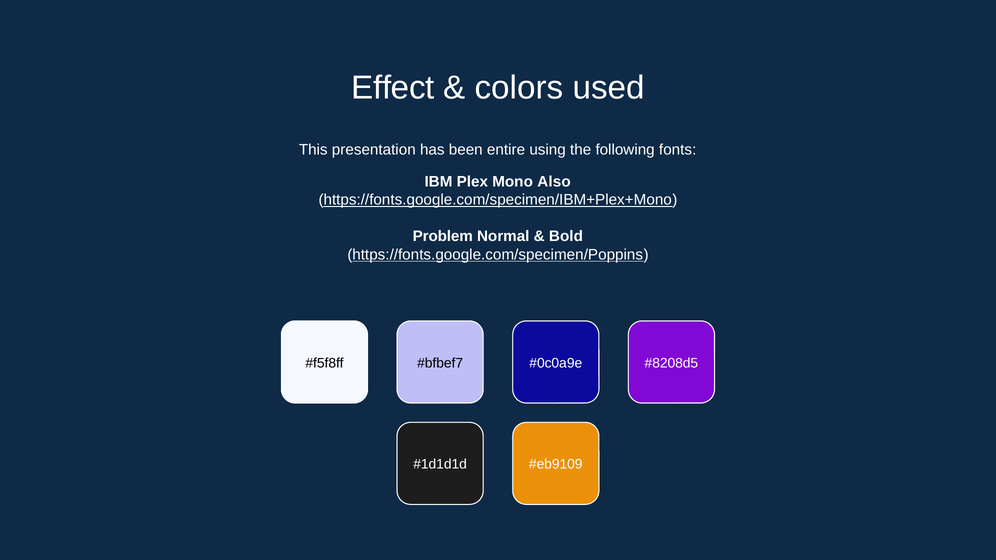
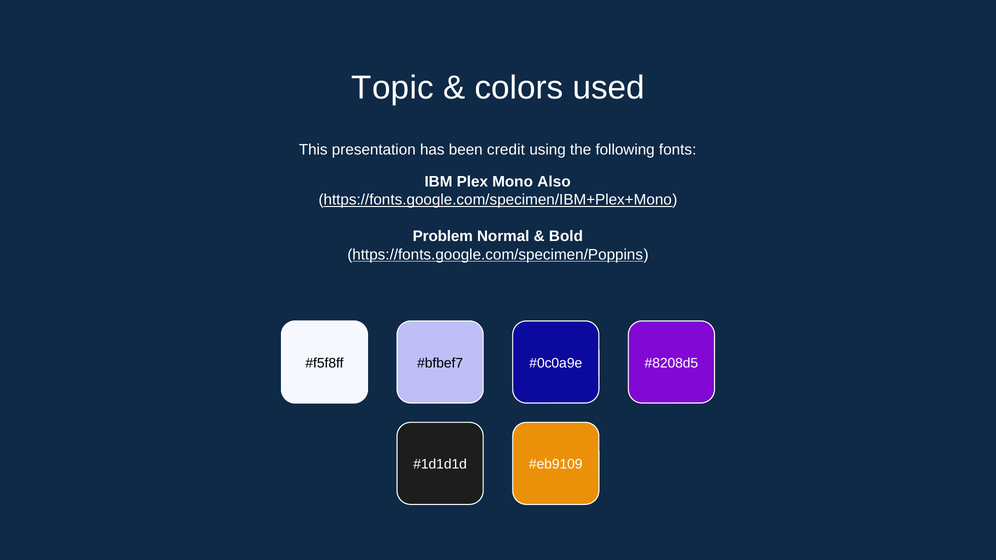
Effect: Effect -> Topic (393, 88)
entire: entire -> credit (506, 150)
